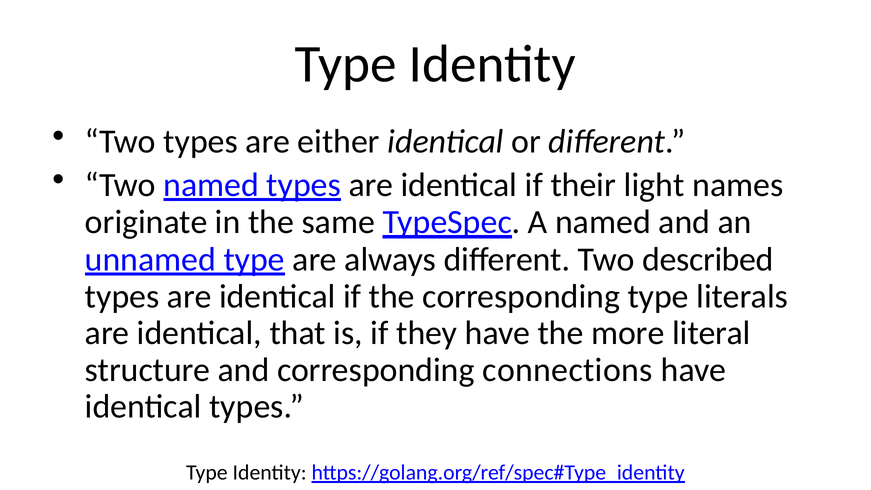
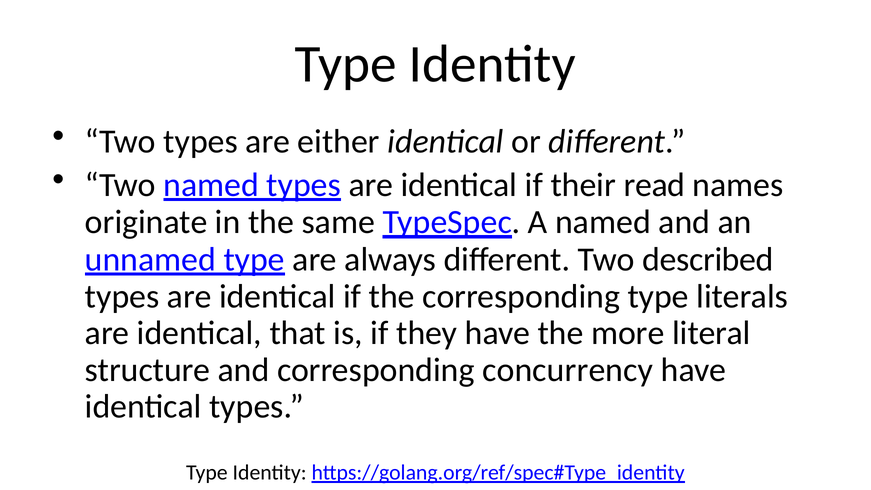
light: light -> read (654, 185)
connections: connections -> concurrency (568, 370)
